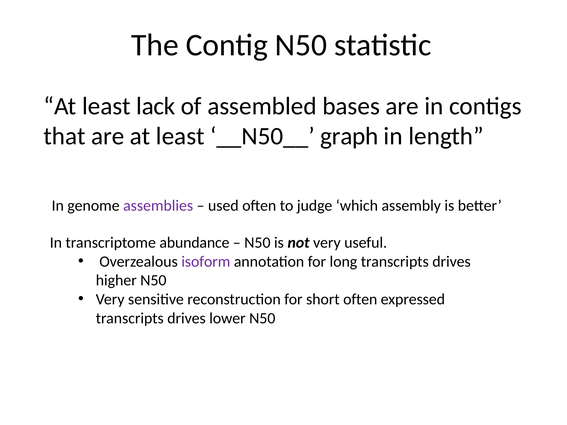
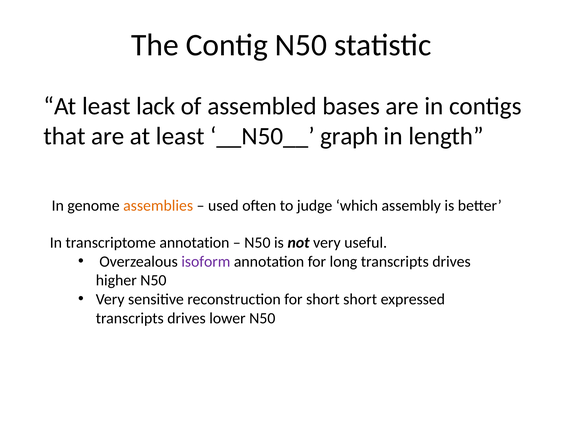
assemblies colour: purple -> orange (158, 206)
transcriptome abundance: abundance -> annotation (194, 243)
short often: often -> short (360, 299)
